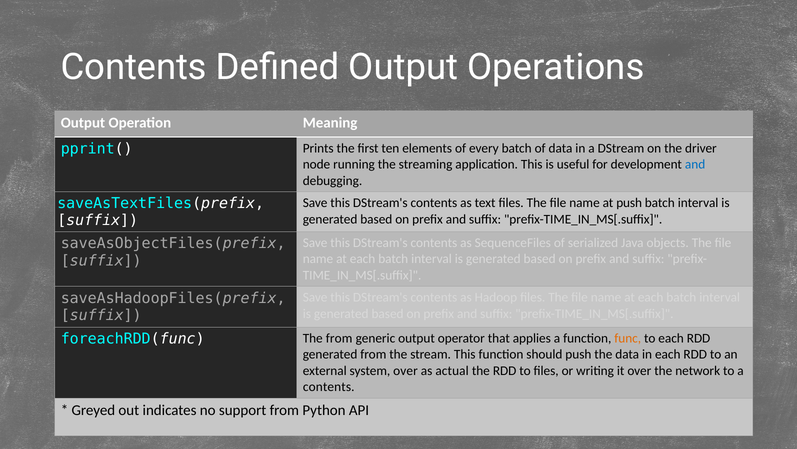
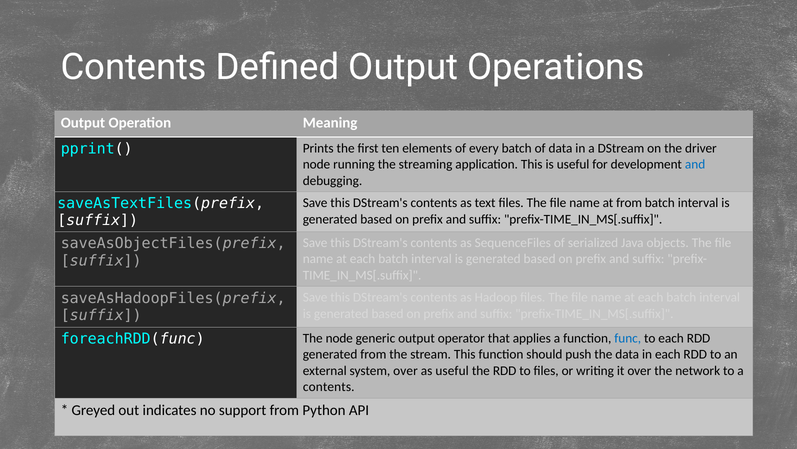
at push: push -> from (629, 203)
The from: from -> node (339, 338)
func colour: orange -> blue (628, 338)
as actual: actual -> useful (452, 370)
